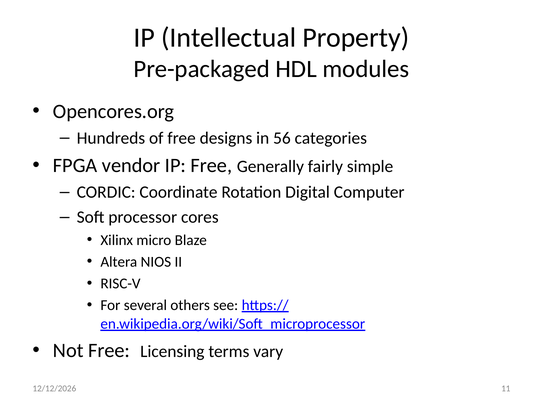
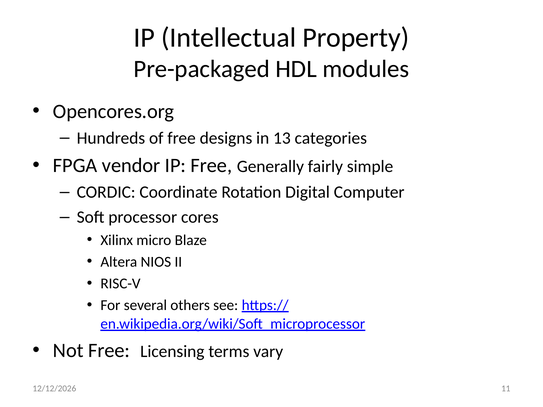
56: 56 -> 13 (282, 138)
